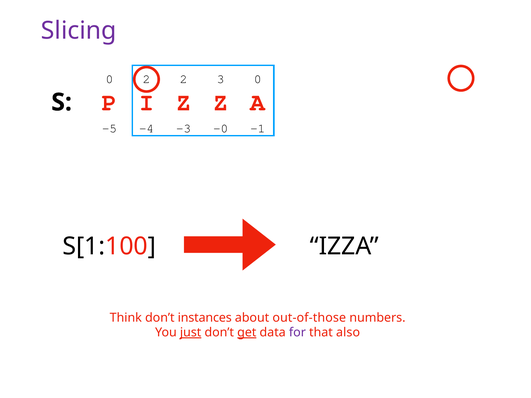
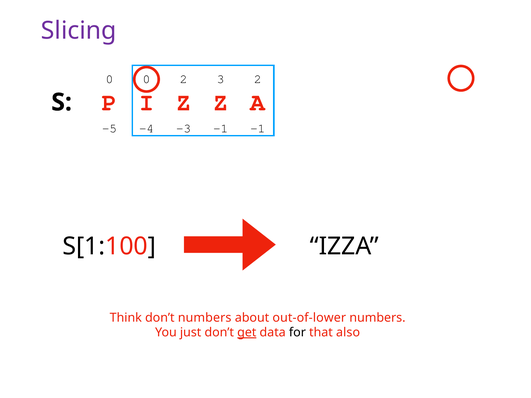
0 2: 2 -> 0 (146, 79)
3 0: 0 -> 2 (258, 79)
-3 -0: -0 -> -1 (221, 128)
don’t instances: instances -> numbers (205, 318)
out-of-those: out-of-those -> out-of-lower (309, 318)
just underline: present -> none (191, 333)
for colour: purple -> black (297, 333)
